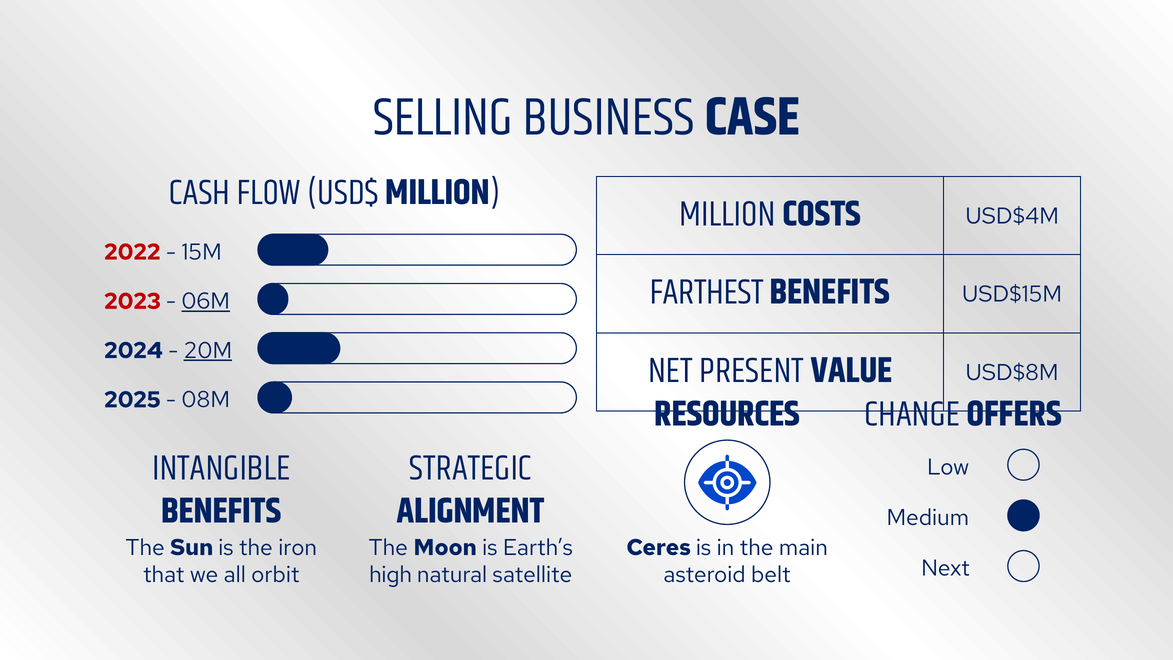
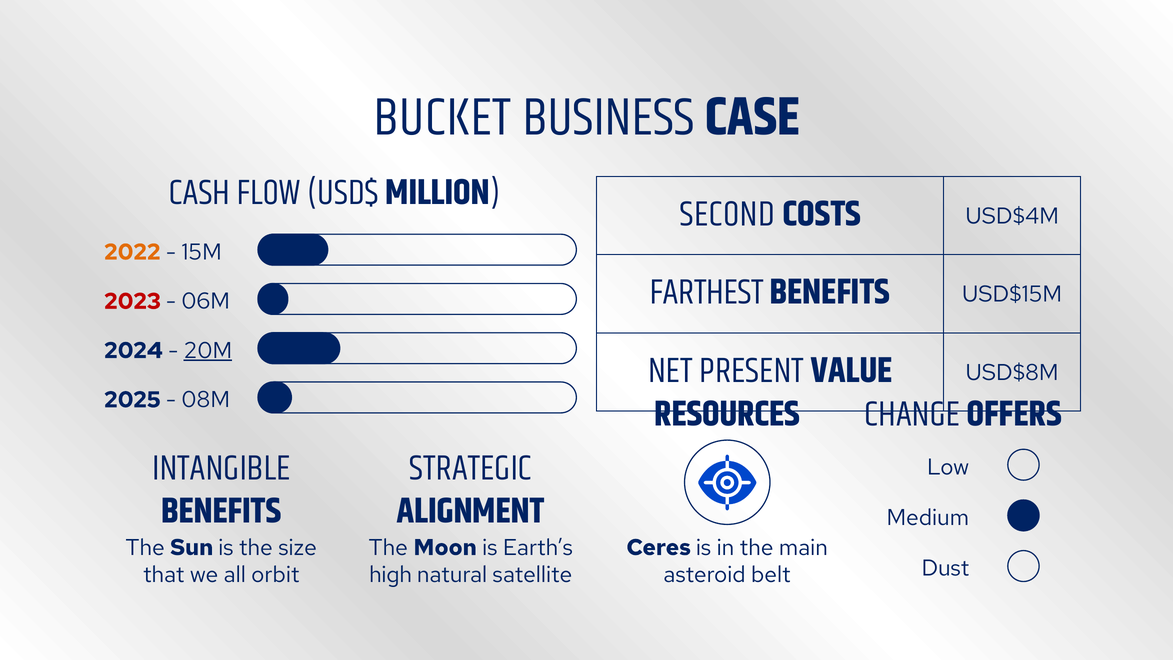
SELLING: SELLING -> BUCKET (443, 117)
MILLION: MILLION -> SECOND (727, 214)
2022 colour: red -> orange (132, 252)
06M underline: present -> none (206, 301)
iron: iron -> size (298, 547)
Next: Next -> Dust (945, 568)
